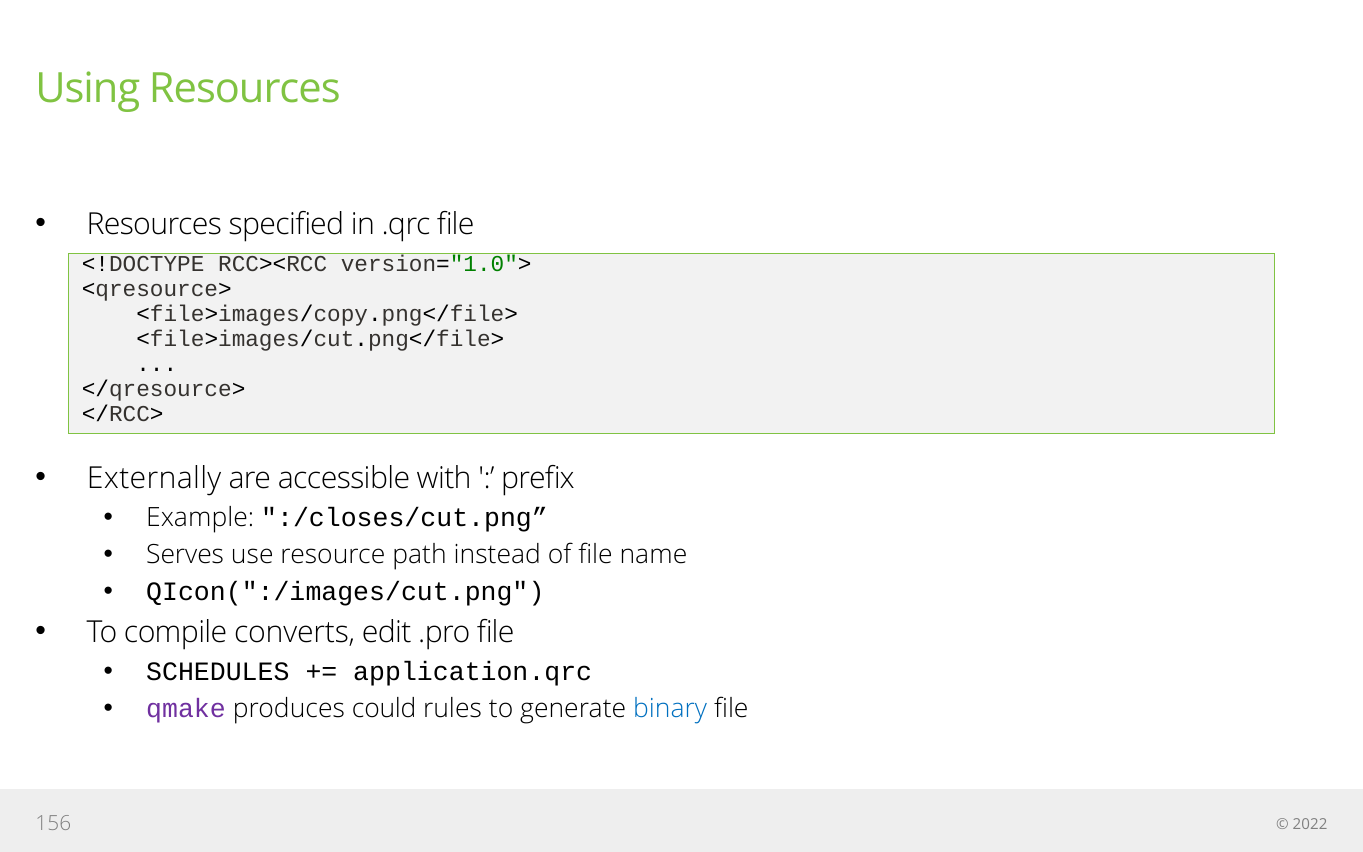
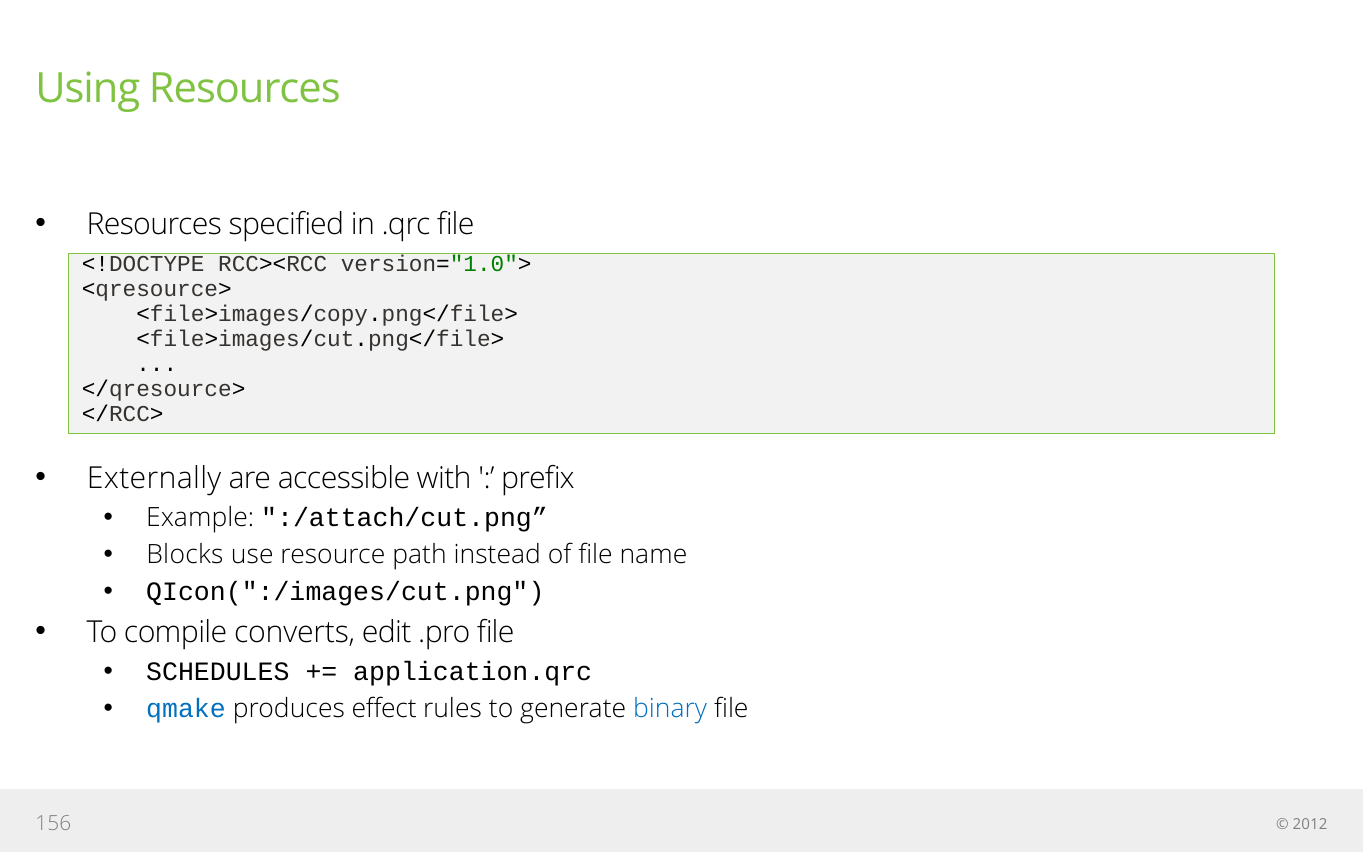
:/closes/cut.png: :/closes/cut.png -> :/attach/cut.png (404, 518)
Serves: Serves -> Blocks (185, 555)
qmake colour: purple -> blue (186, 709)
could: could -> effect (384, 709)
2022: 2022 -> 2012 (1310, 825)
